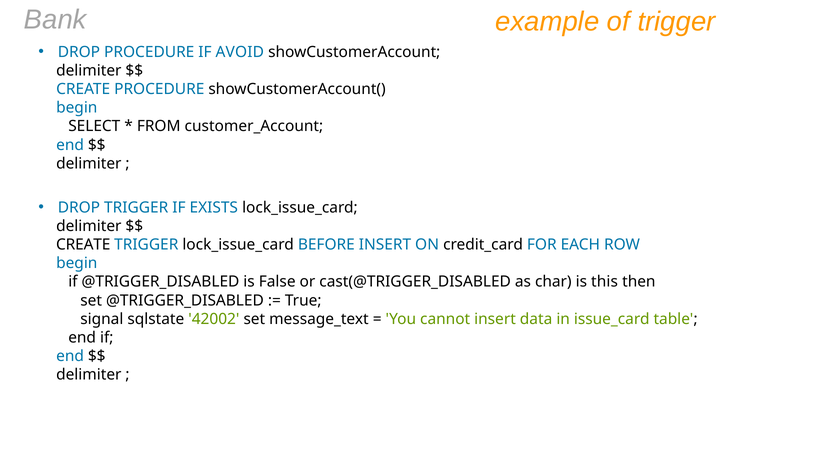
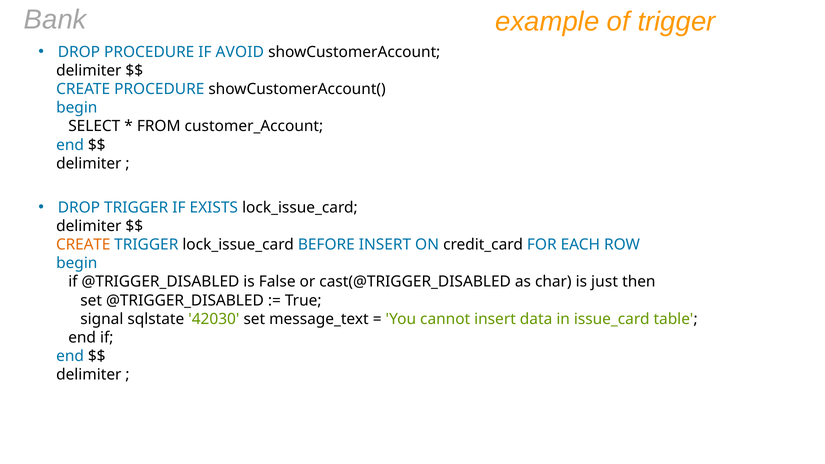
CREATE colour: black -> orange (83, 245)
this: this -> just (605, 282)
42002: 42002 -> 42030 (214, 319)
